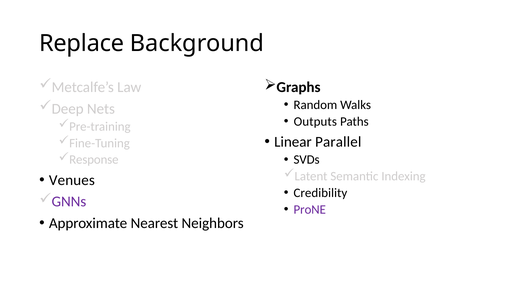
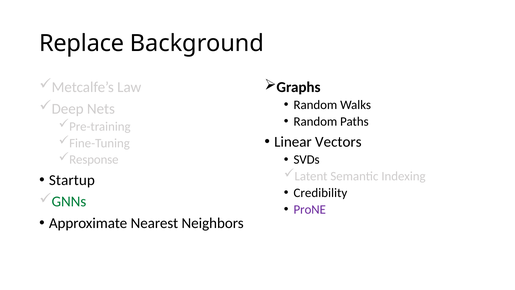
Outputs: Outputs -> Random (315, 121)
Parallel: Parallel -> Vectors (338, 142)
Venues: Venues -> Startup (72, 180)
GNNs colour: purple -> green (69, 201)
